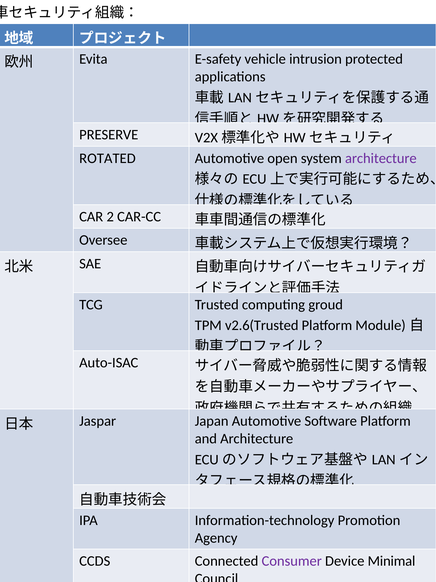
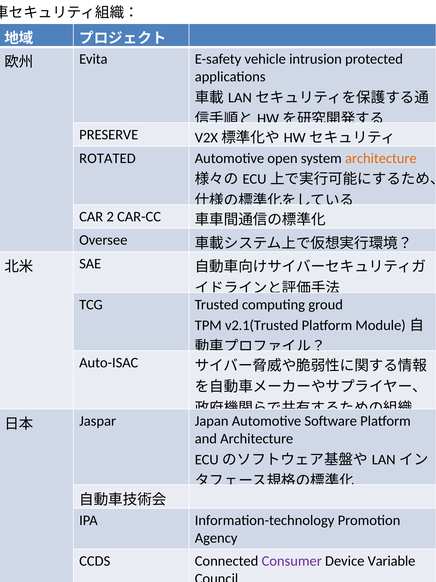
architecture colour: purple -> orange (381, 158)
v2.6(Trusted: v2.6(Trusted -> v2.1(Trusted (262, 325)
Minimal: Minimal -> Variable (392, 560)
